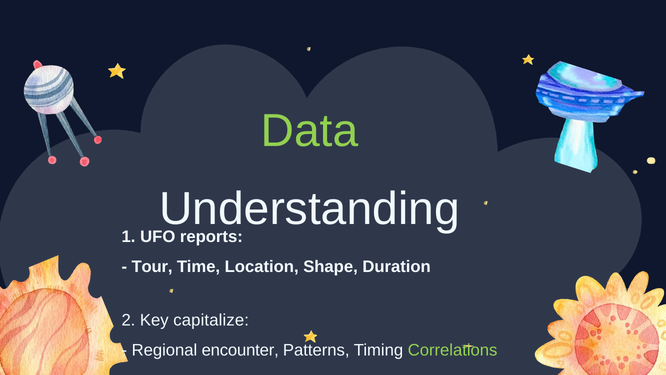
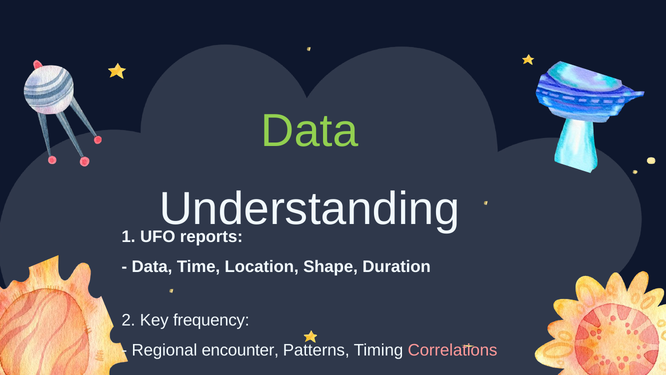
Tour: Tour -> Data (152, 267)
capitalize: capitalize -> frequency (211, 320)
Correlations colour: light green -> pink (453, 350)
